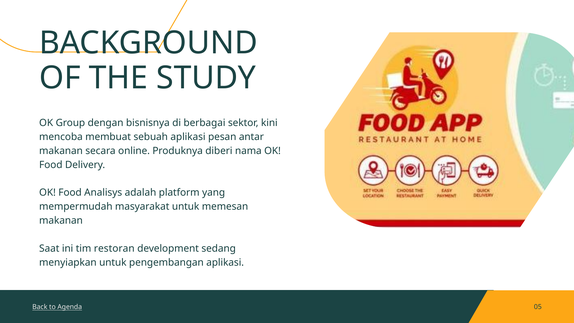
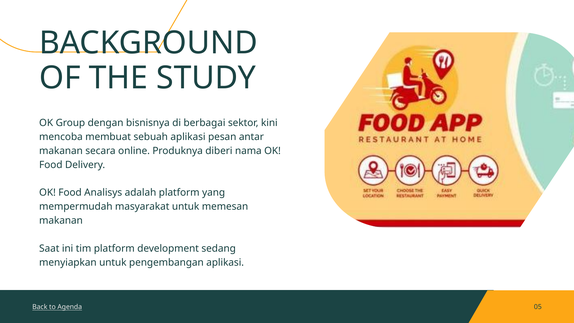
tim restoran: restoran -> platform (114, 248)
